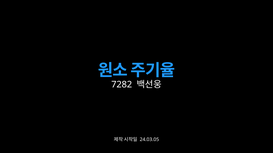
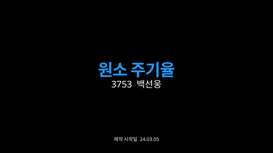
7282: 7282 -> 3753 (122, 85)
